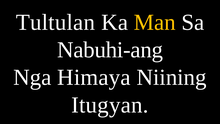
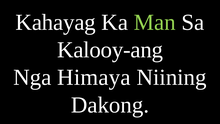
Tultulan: Tultulan -> Kahayag (56, 22)
Man colour: yellow -> light green (155, 22)
Nabuhi-ang: Nabuhi-ang -> Kalooy-ang (110, 50)
Itugyan: Itugyan -> Dakong (110, 105)
